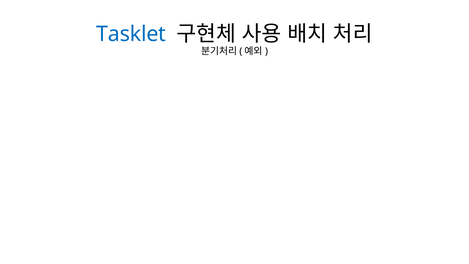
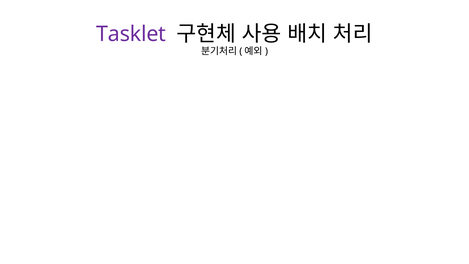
Tasklet colour: blue -> purple (131, 34)
